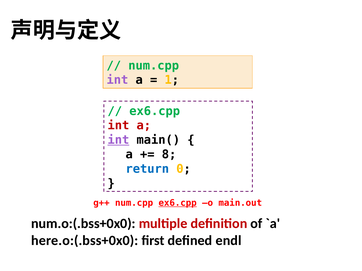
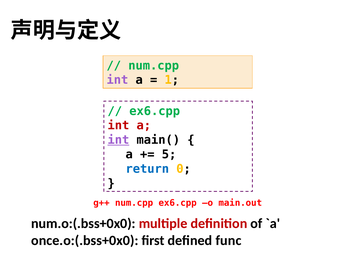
8: 8 -> 5 (169, 155)
ex6.cpp underline: present -> none (178, 203)
here.o:(.bss+0x0: here.o:(.bss+0x0 -> once.o:(.bss+0x0 (85, 241)
endl: endl -> func (229, 241)
